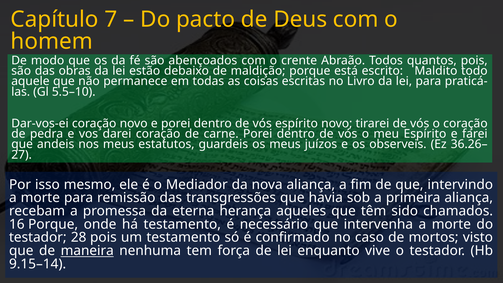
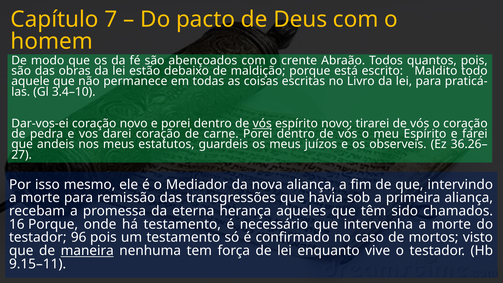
5.5–10: 5.5–10 -> 3.4–10 (74, 92)
vós underline: none -> present (262, 123)
28: 28 -> 96 (79, 237)
9.15–14: 9.15–14 -> 9.15–11 (38, 264)
